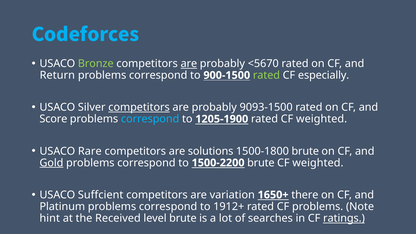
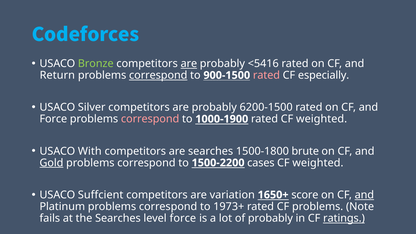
<5670: <5670 -> <5416 (263, 64)
correspond underline: none -> present (158, 75)
rated colour: light green -> pink (266, 75)
competitors underline: present -> none (139, 107)
9093-1500: 9093-1500 -> 6200-1500 (266, 107)
Score: Score -> Force (53, 119)
correspond colour: light blue -> pink (150, 119)
1205-1900: 1205-1900 -> 1000-1900 (222, 119)
Rare: Rare -> With (90, 151)
are solutions: solutions -> searches (211, 151)
1500-2200 brute: brute -> cases (261, 163)
there: there -> score (305, 195)
and underline: none -> present (364, 195)
1912+: 1912+ -> 1973+ (229, 207)
hint: hint -> fails (50, 218)
the Received: Received -> Searches (118, 218)
level brute: brute -> force (183, 218)
of searches: searches -> probably (270, 218)
